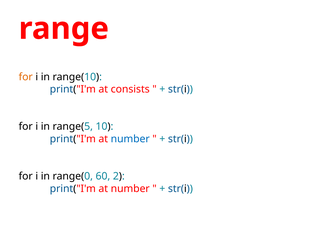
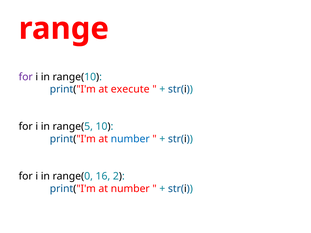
for colour: orange -> purple (26, 77)
consists: consists -> execute (130, 89)
60: 60 -> 16 (103, 176)
